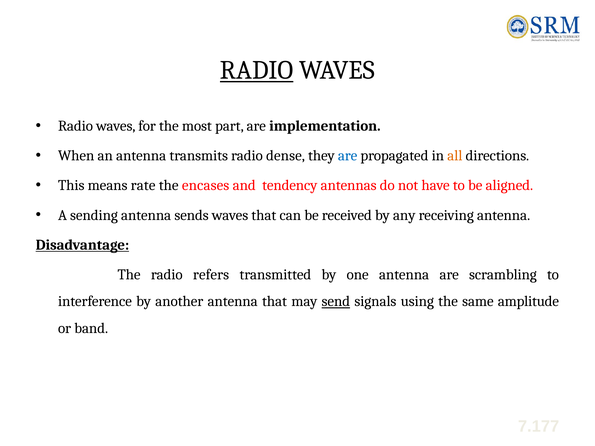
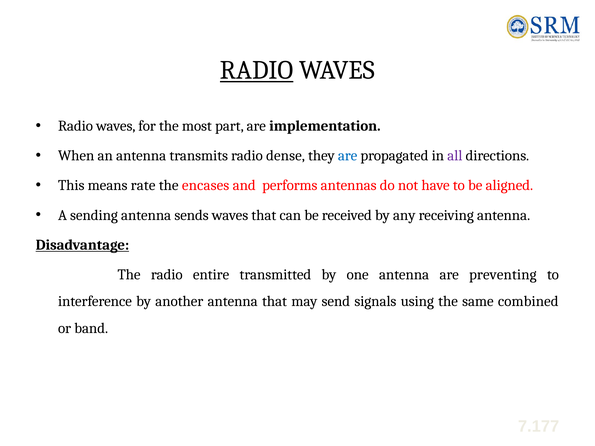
all colour: orange -> purple (455, 156)
tendency: tendency -> performs (290, 185)
refers: refers -> entire (211, 275)
scrambling: scrambling -> preventing (503, 275)
send underline: present -> none (336, 302)
amplitude: amplitude -> combined (528, 302)
